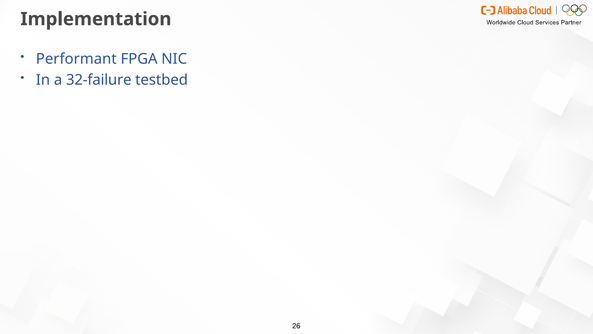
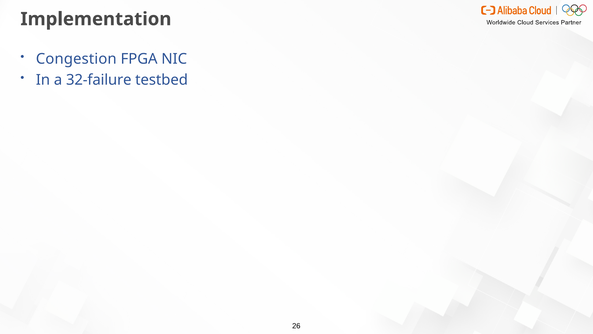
Performant: Performant -> Congestion (76, 59)
